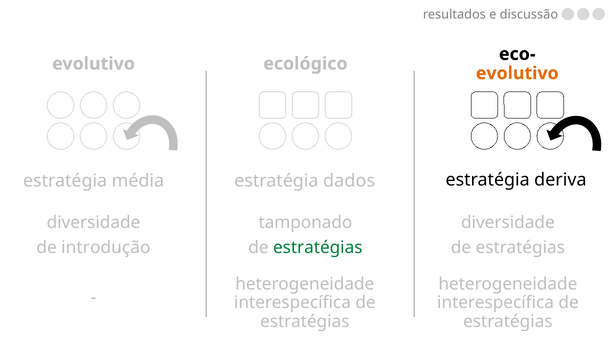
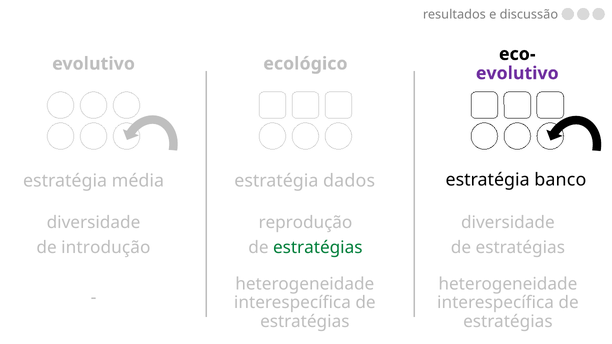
evolutivo colour: orange -> purple (517, 73)
deriva: deriva -> banco (560, 180)
tamponado: tamponado -> reprodução (305, 223)
